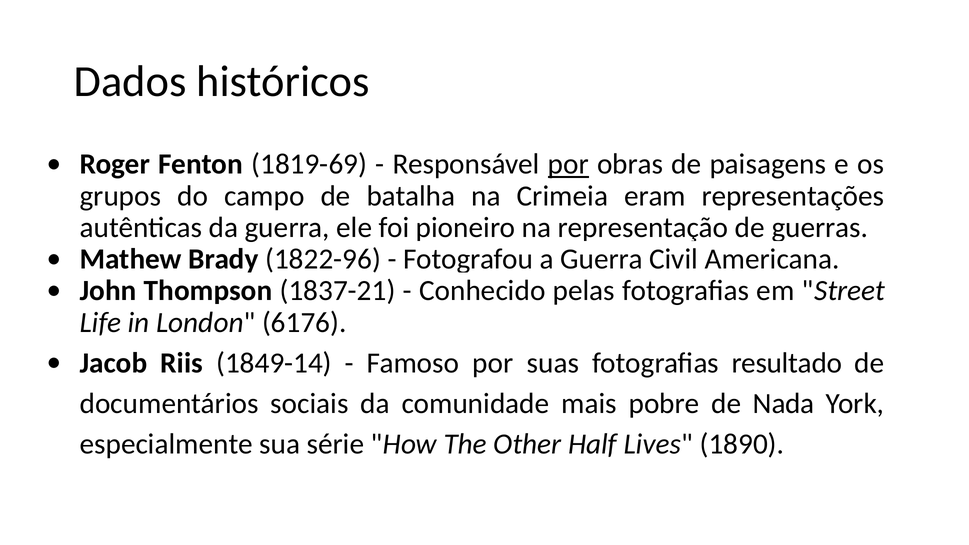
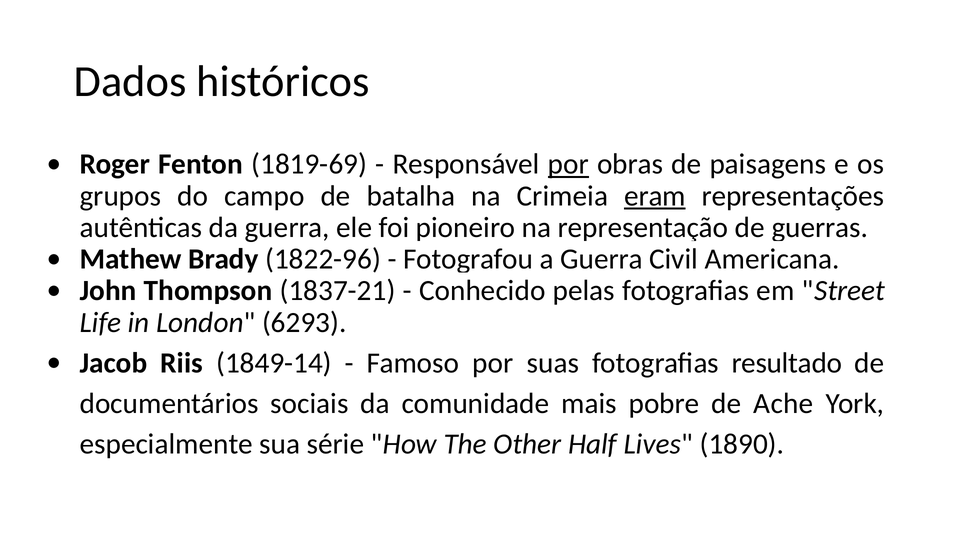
eram underline: none -> present (655, 196)
6176: 6176 -> 6293 (304, 322)
Nada: Nada -> Ache (783, 404)
